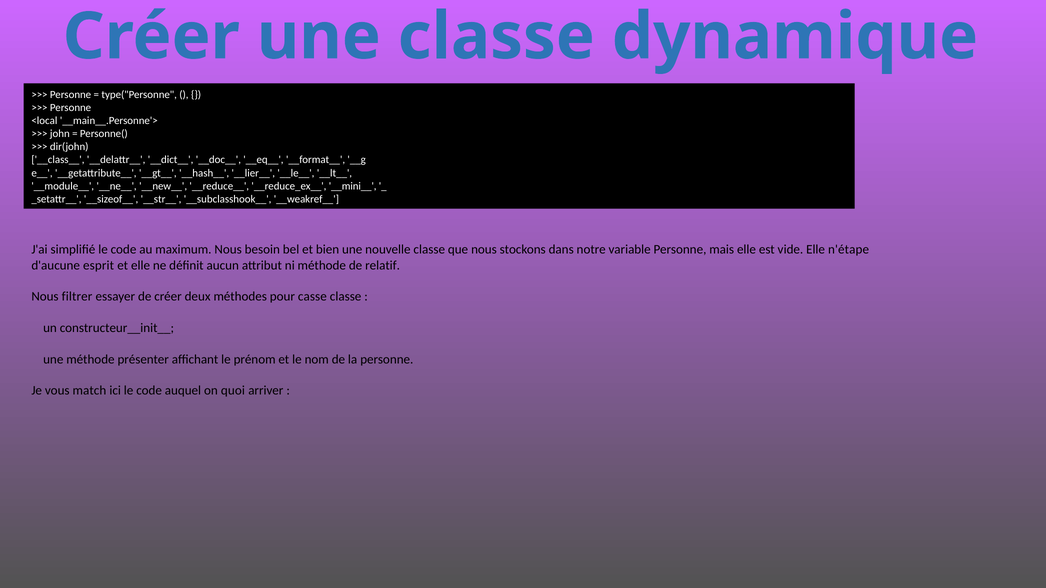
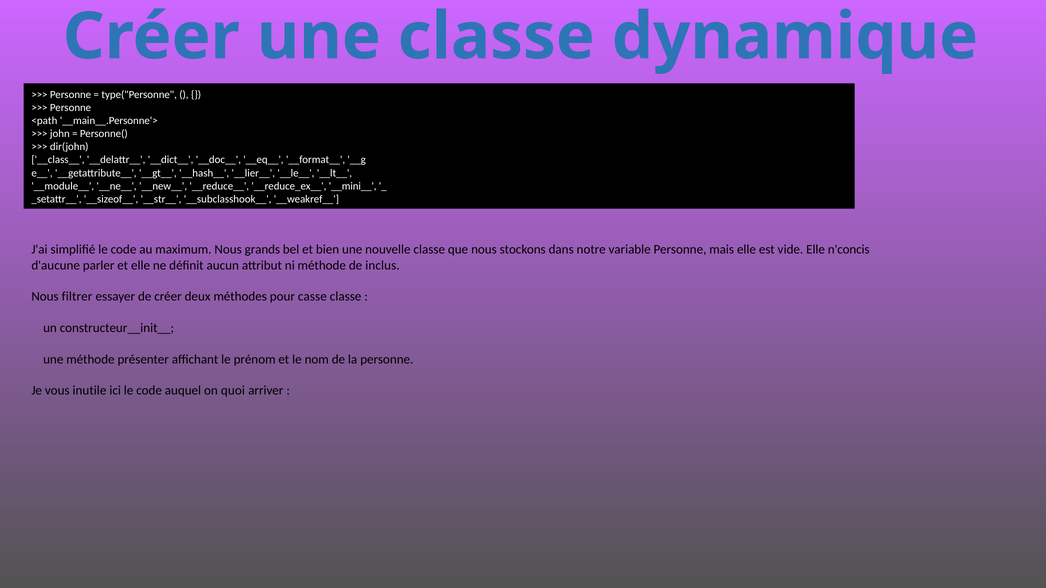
<local: <local -> <path (44, 121)
besoin: besoin -> grands (262, 250)
n'étape: n'étape -> n'concis (849, 250)
esprit: esprit -> parler (99, 265)
relatif: relatif -> inclus (383, 265)
match: match -> inutile (89, 391)
